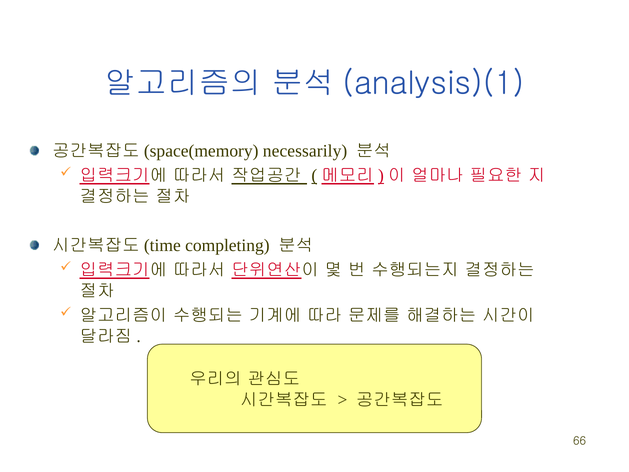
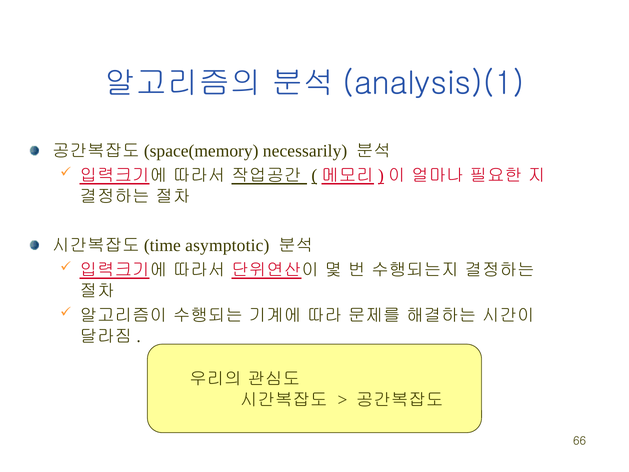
completing: completing -> asymptotic (227, 246)
